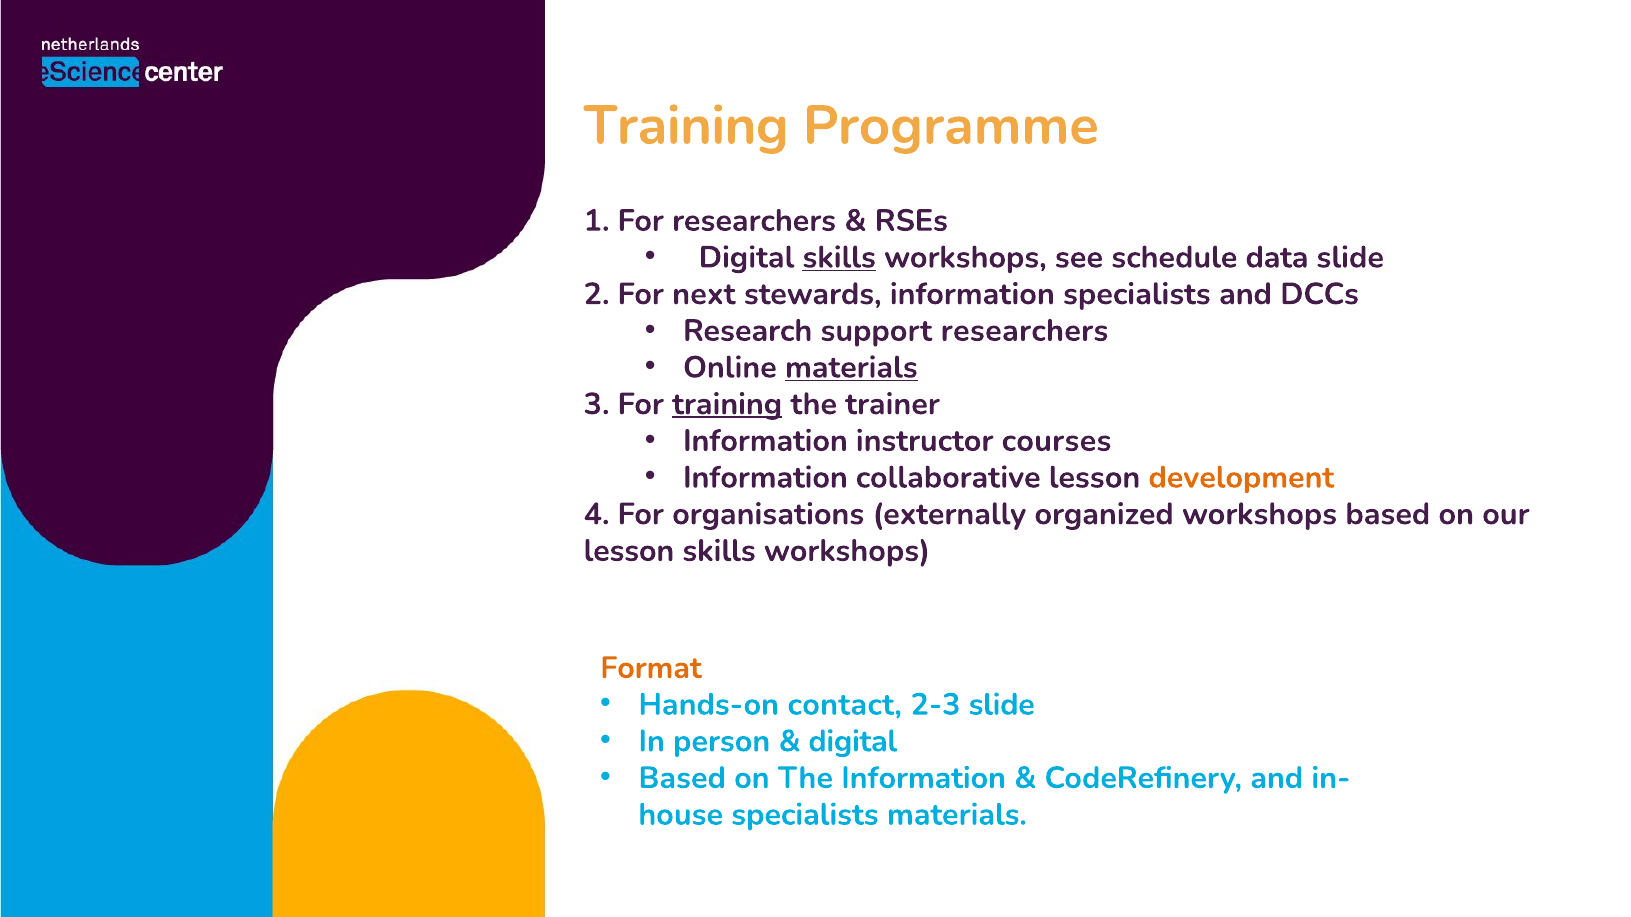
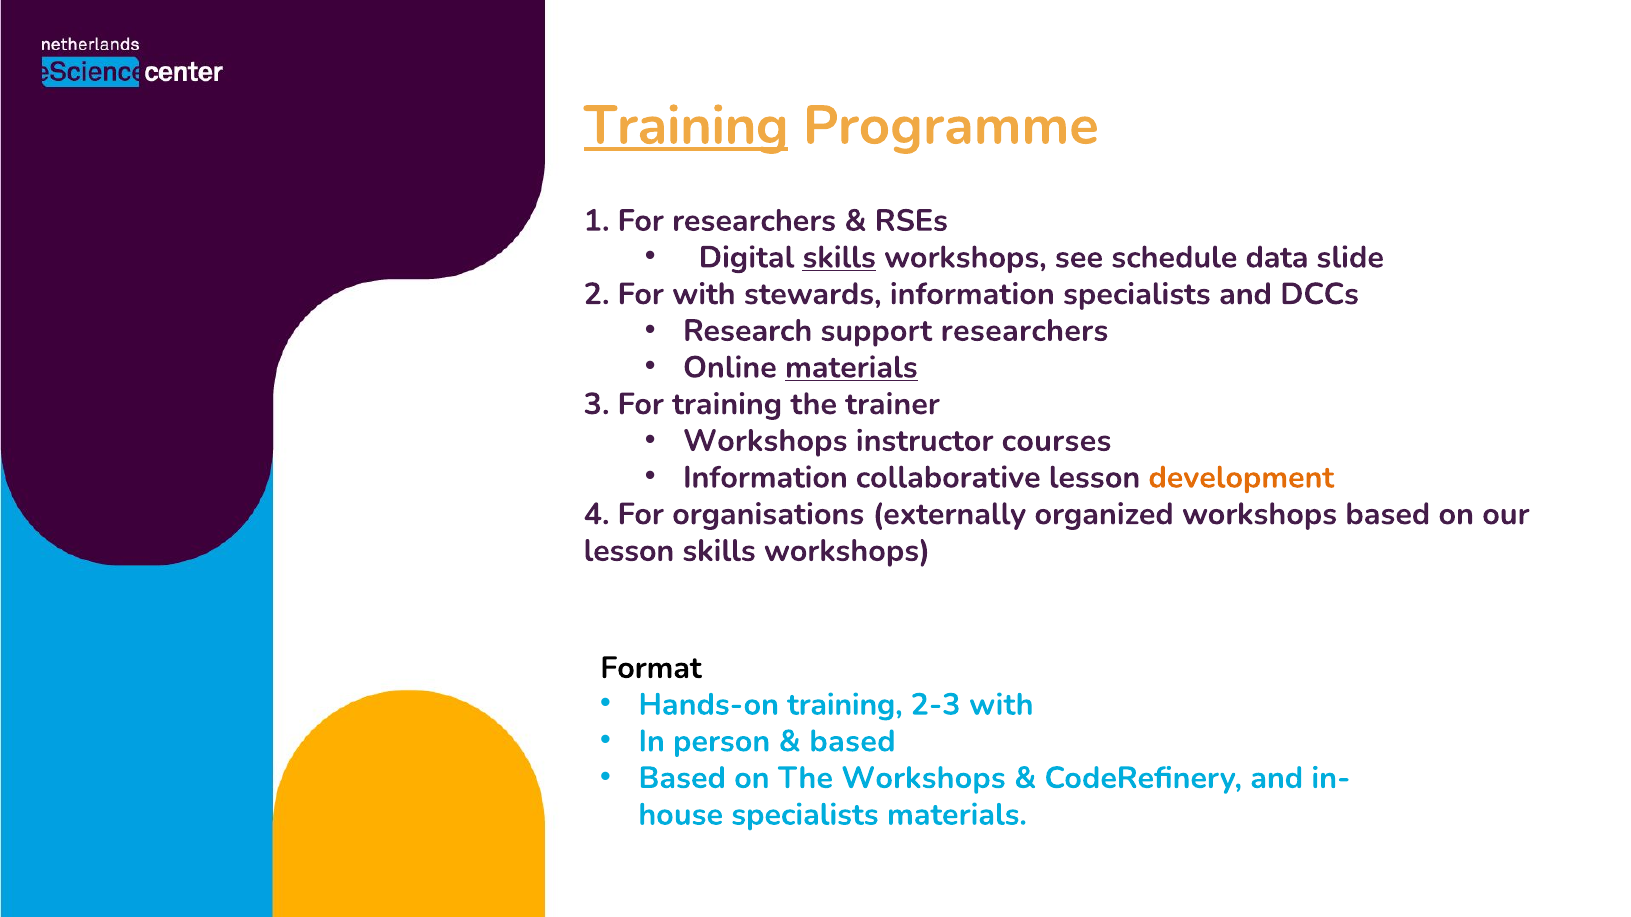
Training underline: none -> present (686, 126)
For next: next -> with (704, 294)
training underline: present -> none (727, 404)
Information: Information -> Workshops (765, 441)
Format colour: orange -> black (651, 668)
Hands-on contact: contact -> training (845, 705)
2-3 slide: slide -> with (1001, 705)
digital: digital -> based (852, 742)
The Information: Information -> Workshops (923, 778)
